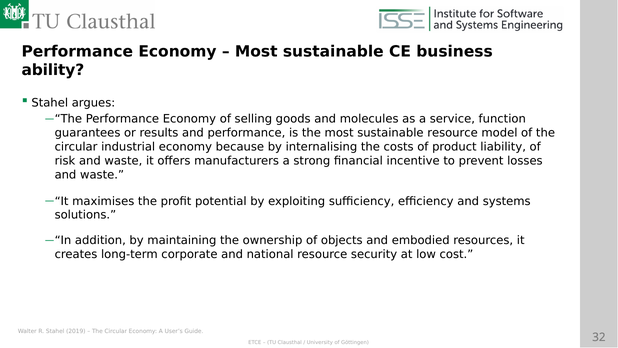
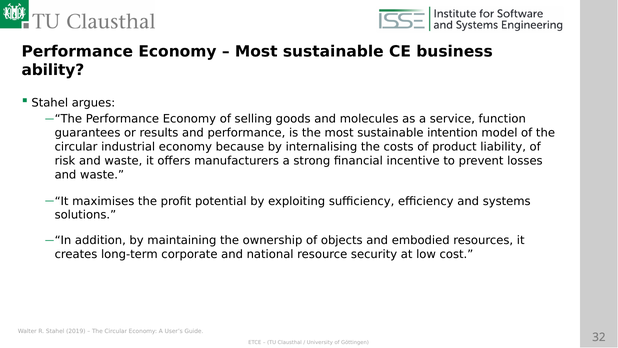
sustainable resource: resource -> intention (453, 133)
